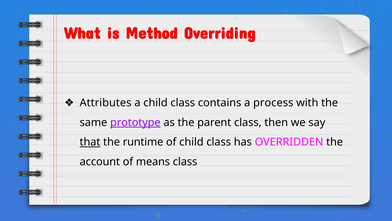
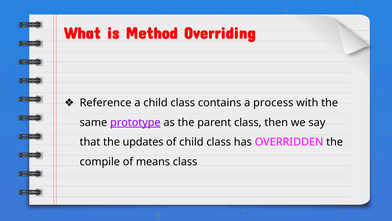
Attributes: Attributes -> Reference (106, 103)
that underline: present -> none (90, 142)
runtime: runtime -> updates (143, 142)
account: account -> compile (100, 161)
